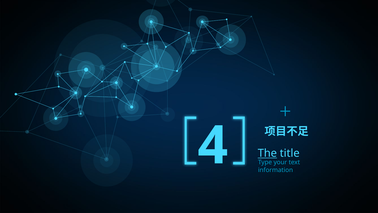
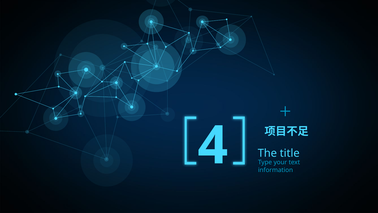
The underline: present -> none (267, 153)
